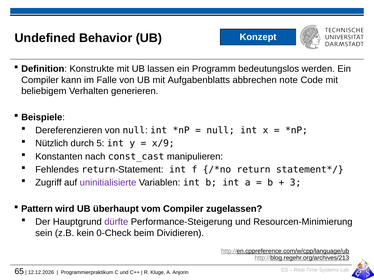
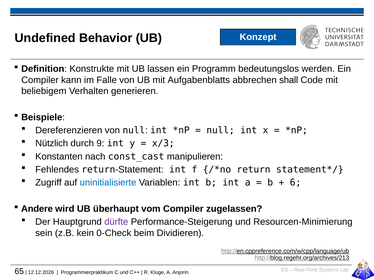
note: note -> shall (289, 80)
5: 5 -> 9 (100, 144)
x/9: x/9 -> x/3 (163, 144)
uninitialisierte colour: purple -> blue (108, 183)
3: 3 -> 6 (296, 183)
Pattern: Pattern -> Andere (37, 209)
